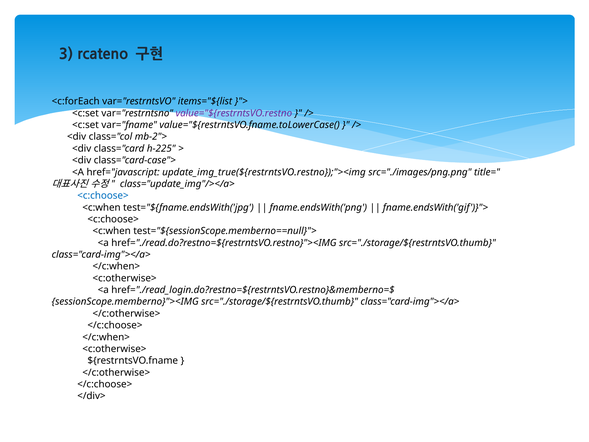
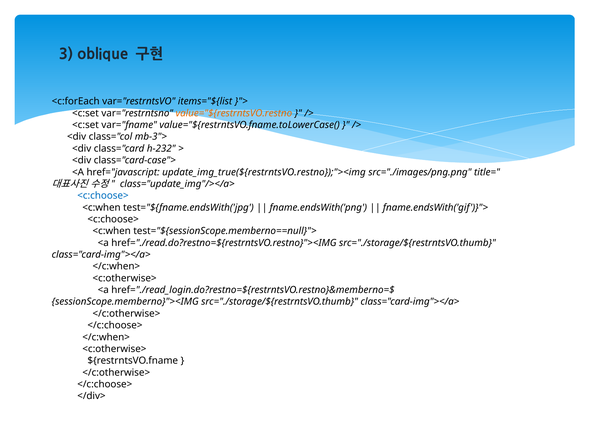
rcateno: rcateno -> oblique (103, 54)
value="${restrntsVO.restno colour: purple -> orange (234, 113)
mb-2">: mb-2"> -> mb-3"> (151, 137)
h-225: h-225 -> h-232 (161, 148)
